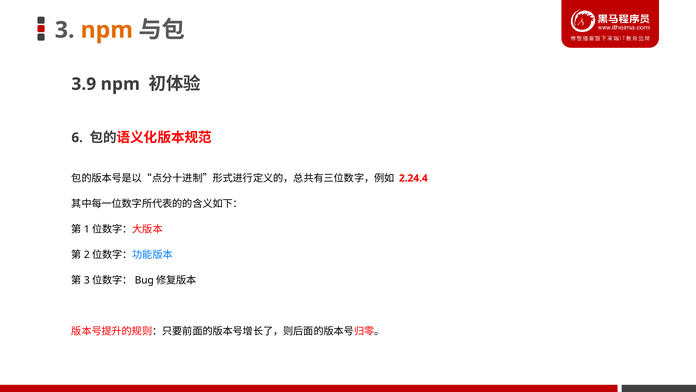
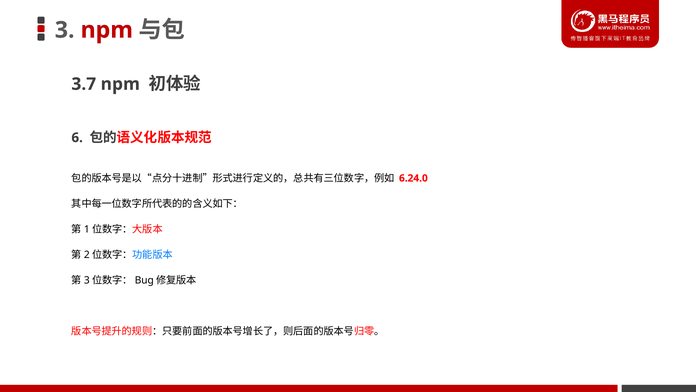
npm colour: orange -> red (107, 30)
3.9: 3.9 -> 3.7 (84, 84)
2.24.4: 2.24.4 -> 6.24.0 (413, 178)
